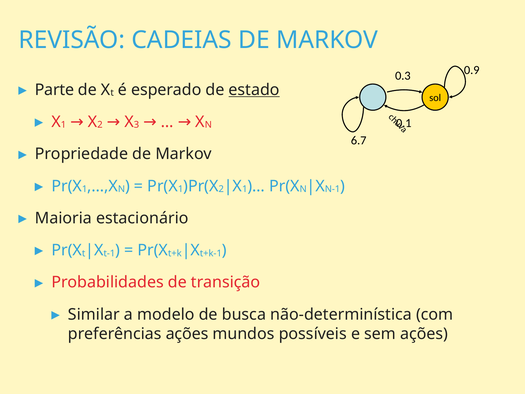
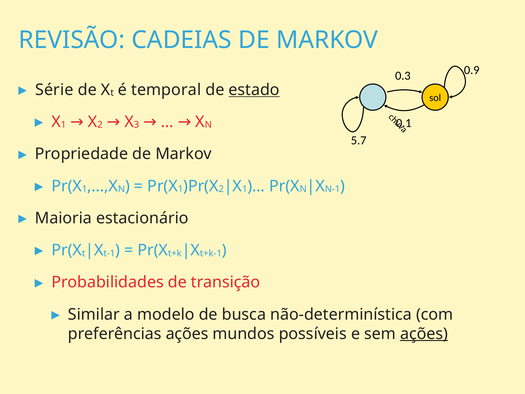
Parte: Parte -> Série (54, 90)
esperado: esperado -> temporal (166, 90)
6.7: 6.7 -> 5.7 (359, 140)
ações underline: none -> present (424, 333)
